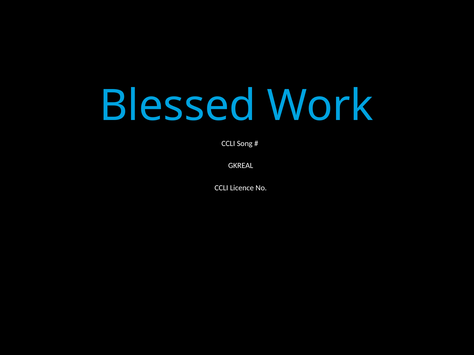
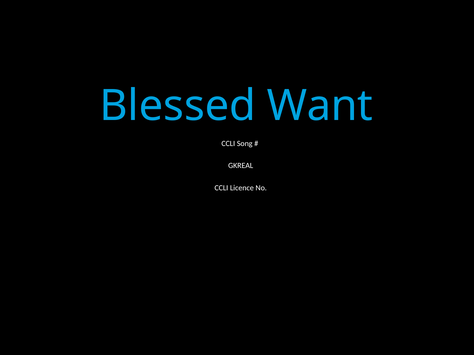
Work: Work -> Want (320, 106)
